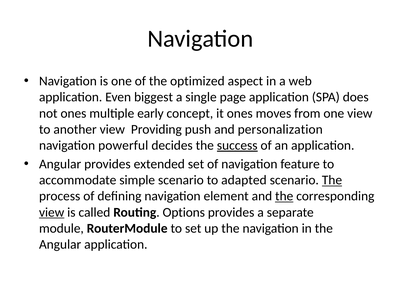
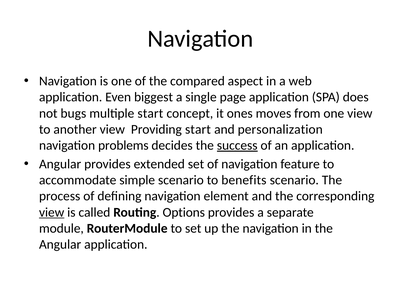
optimized: optimized -> compared (197, 81)
not ones: ones -> bugs (73, 113)
multiple early: early -> start (150, 113)
Providing push: push -> start (198, 129)
powerful: powerful -> problems (123, 145)
adapted: adapted -> benefits (244, 180)
The underline: present -> none (332, 180)
the underline: present -> none (284, 196)
